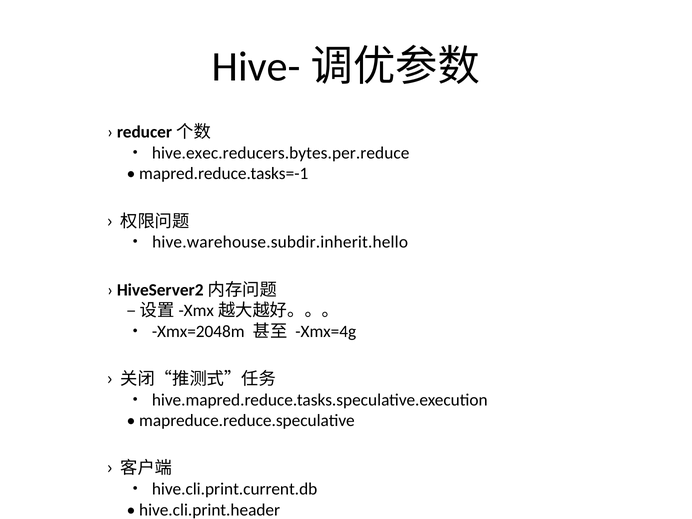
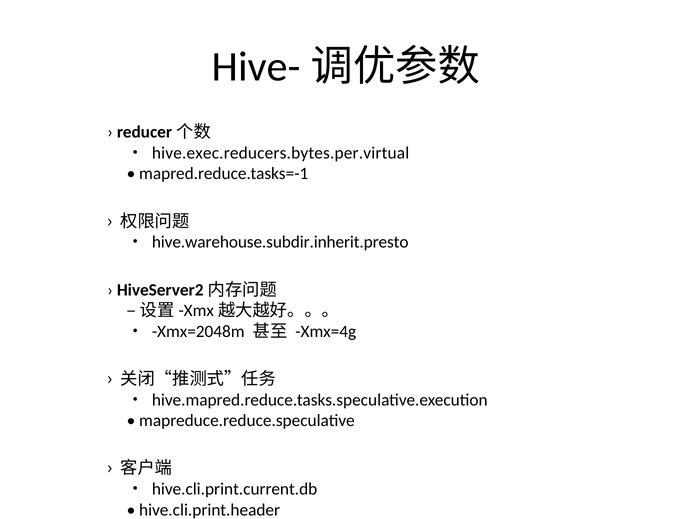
hive.exec.reducers.bytes.per.reduce: hive.exec.reducers.bytes.per.reduce -> hive.exec.reducers.bytes.per.virtual (281, 153)
hive.warehouse.subdir.inherit.hello: hive.warehouse.subdir.inherit.hello -> hive.warehouse.subdir.inherit.presto (280, 242)
